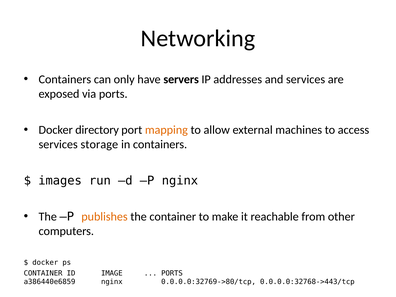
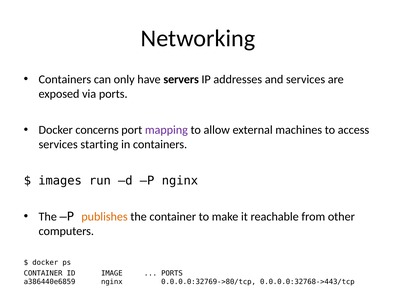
directory: directory -> concerns (97, 130)
mapping colour: orange -> purple (166, 130)
storage: storage -> starting (99, 144)
